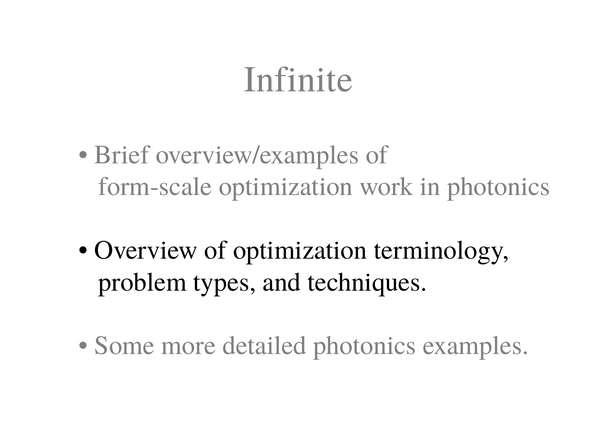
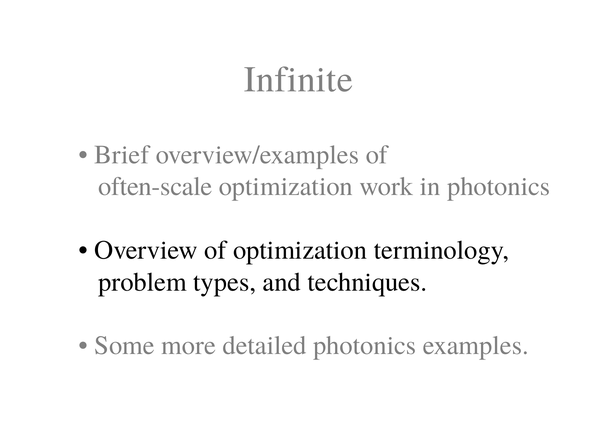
form-scale: form-scale -> often-scale (155, 187)
